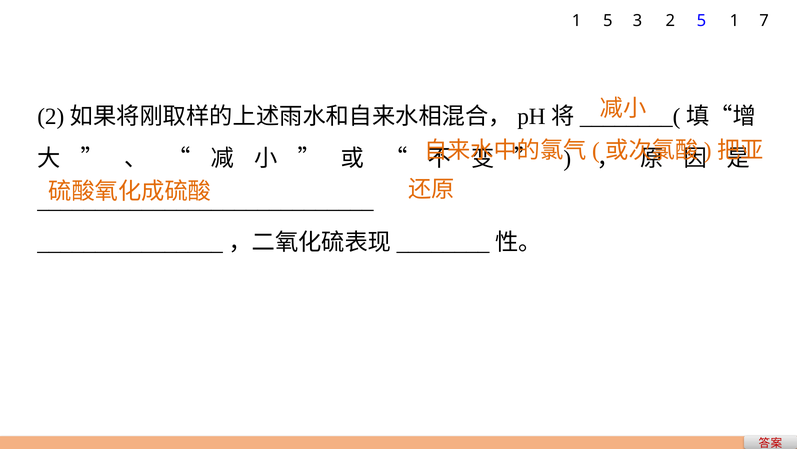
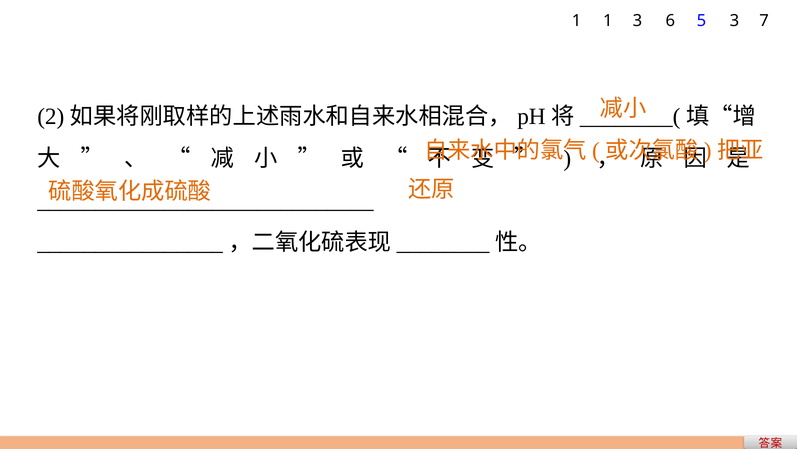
1 5: 5 -> 1 (608, 21)
3 2: 2 -> 6 (670, 21)
5 1: 1 -> 3 (734, 21)
